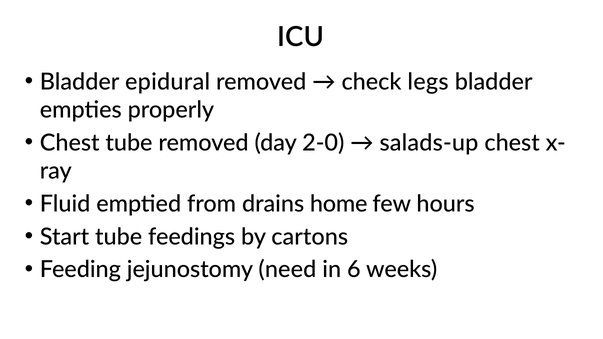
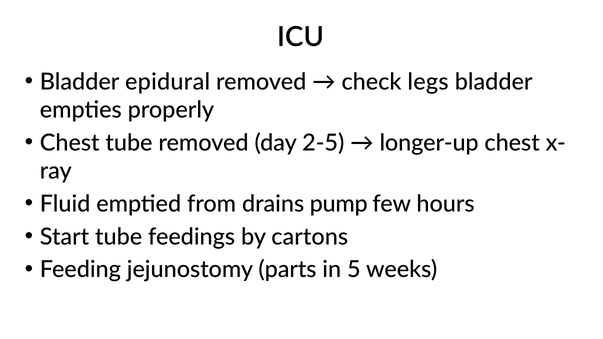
2-0: 2-0 -> 2-5 (323, 143)
salads-up: salads-up -> longer-up (429, 143)
home: home -> pump (339, 204)
need: need -> parts (288, 270)
6: 6 -> 5 (354, 270)
